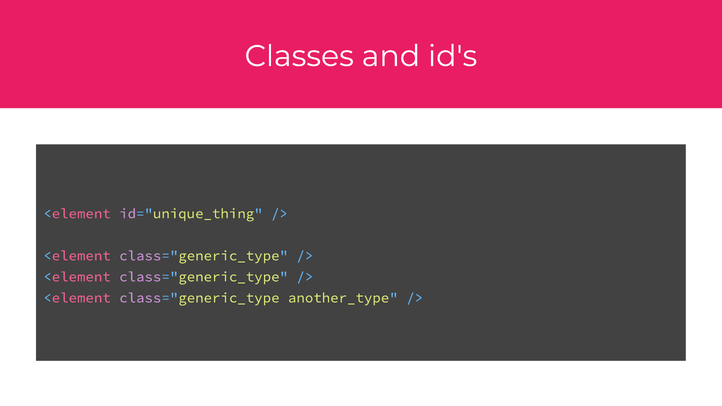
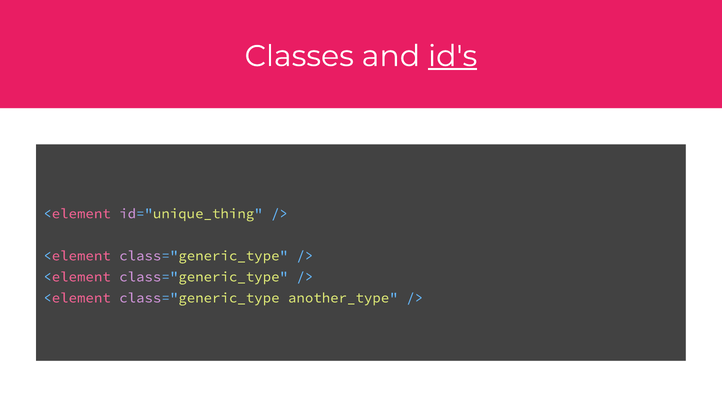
id's underline: none -> present (453, 56)
